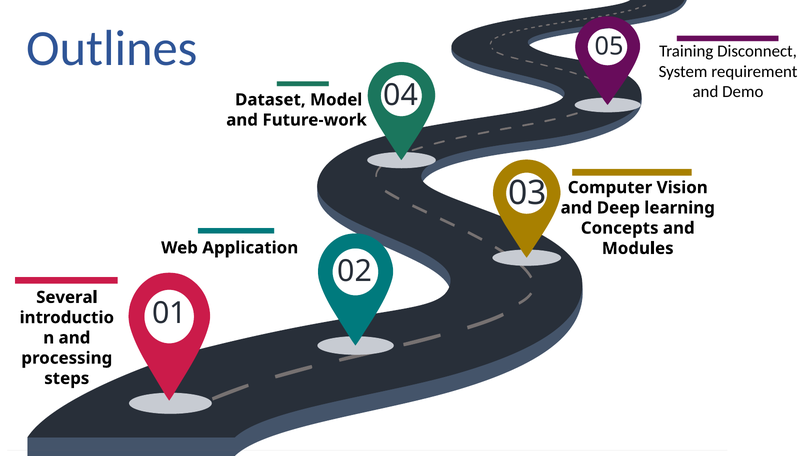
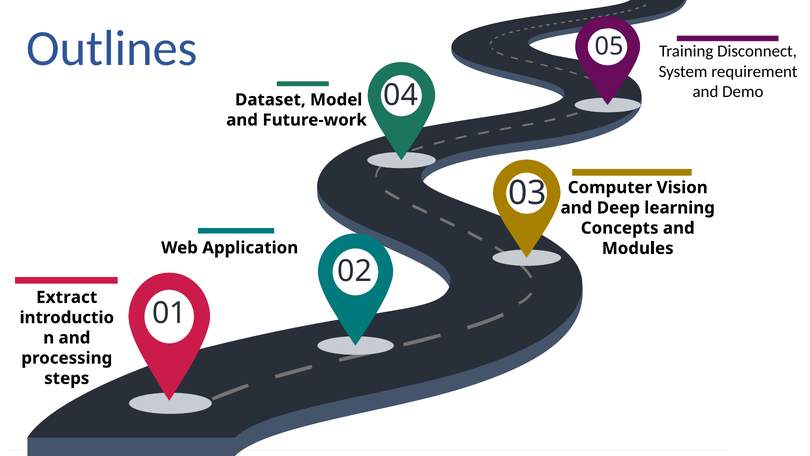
Several: Several -> Extract (67, 297)
